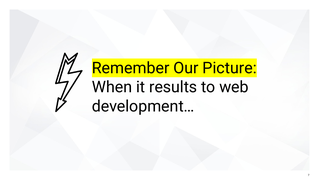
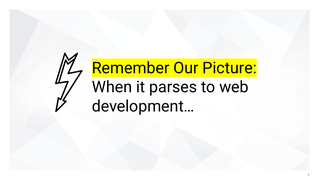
results: results -> parses (173, 87)
